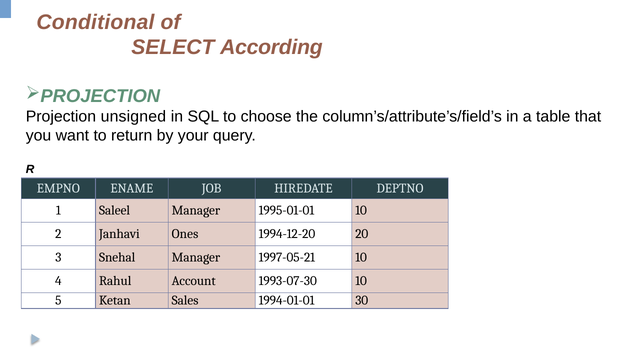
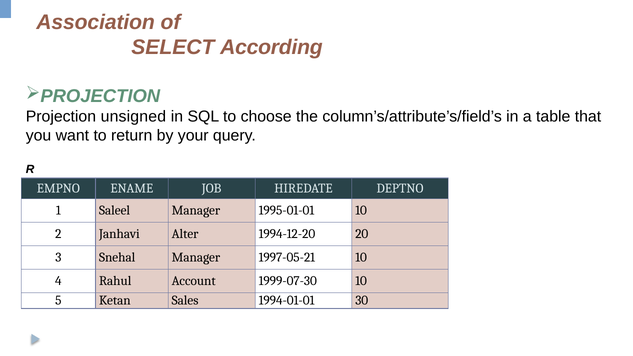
Conditional: Conditional -> Association (96, 22)
Ones: Ones -> Alter (185, 234)
1993-07-30: 1993-07-30 -> 1999-07-30 (288, 281)
